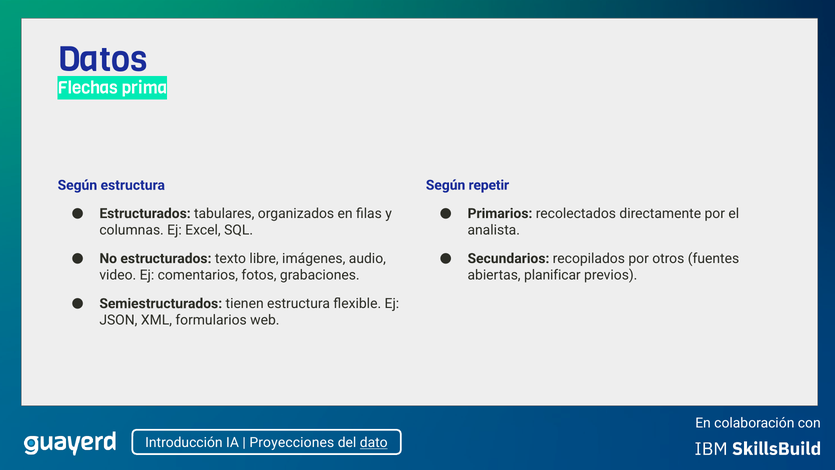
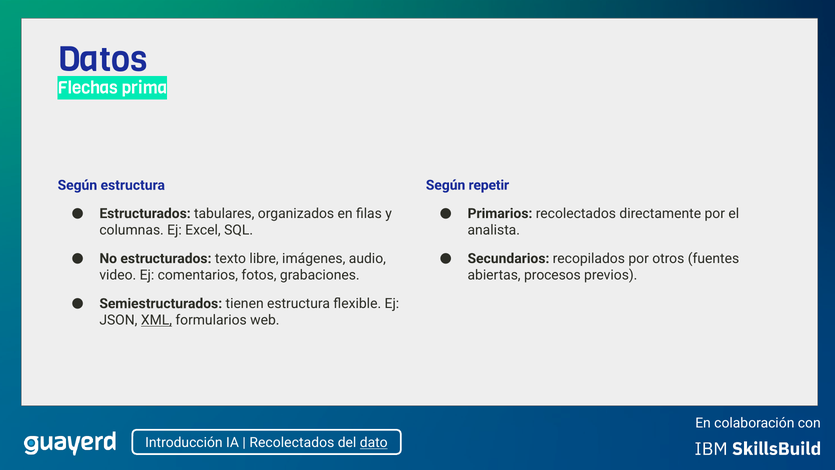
planificar: planificar -> procesos (552, 275)
XML underline: none -> present (156, 320)
Proyecciones: Proyecciones -> Recolectados (292, 443)
